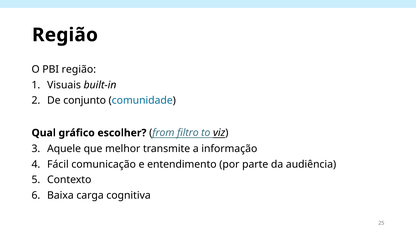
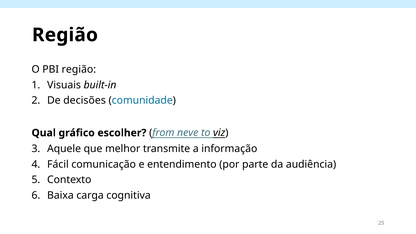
conjunto: conjunto -> decisões (85, 101)
filtro: filtro -> neve (188, 133)
